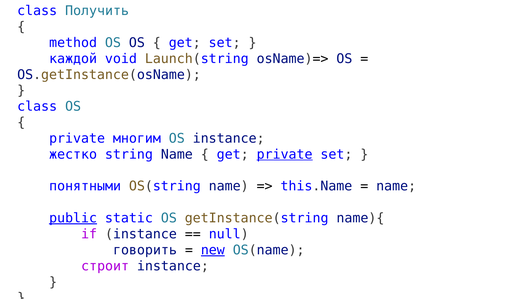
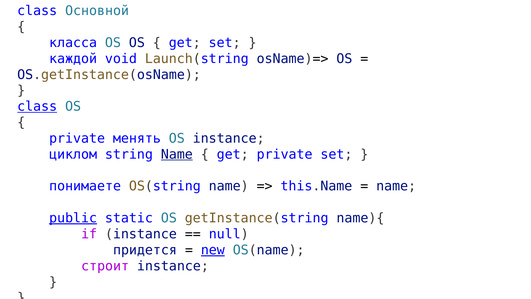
Получить: Получить -> Основной (97, 11)
method: method -> класса (73, 43)
class underline: none -> present (37, 106)
многим: многим -> менять (137, 138)
жестко: жестко -> циклом (73, 154)
Name underline: none -> present (177, 154)
private underline: present -> none (285, 154)
понятными: понятными -> понимаете (85, 186)
говорить: говорить -> придется (145, 250)
